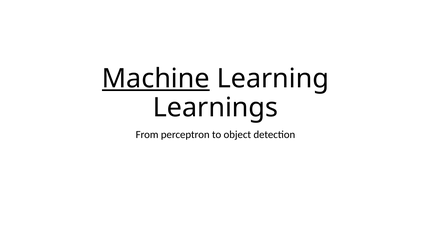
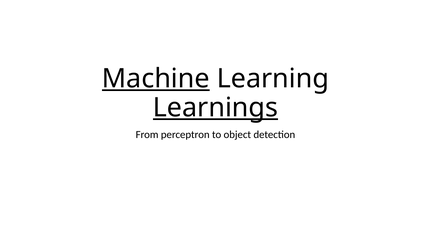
Learnings underline: none -> present (215, 108)
